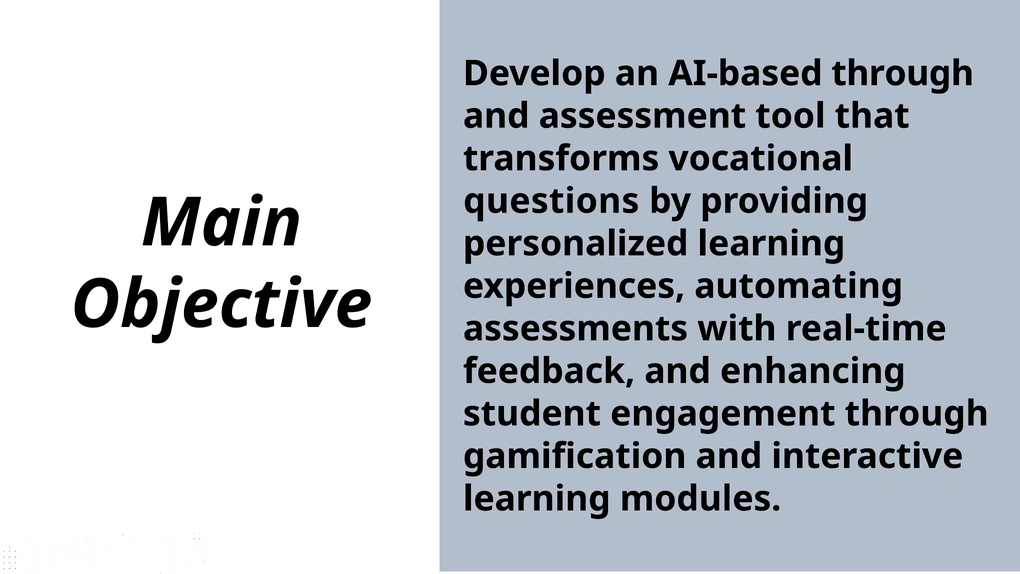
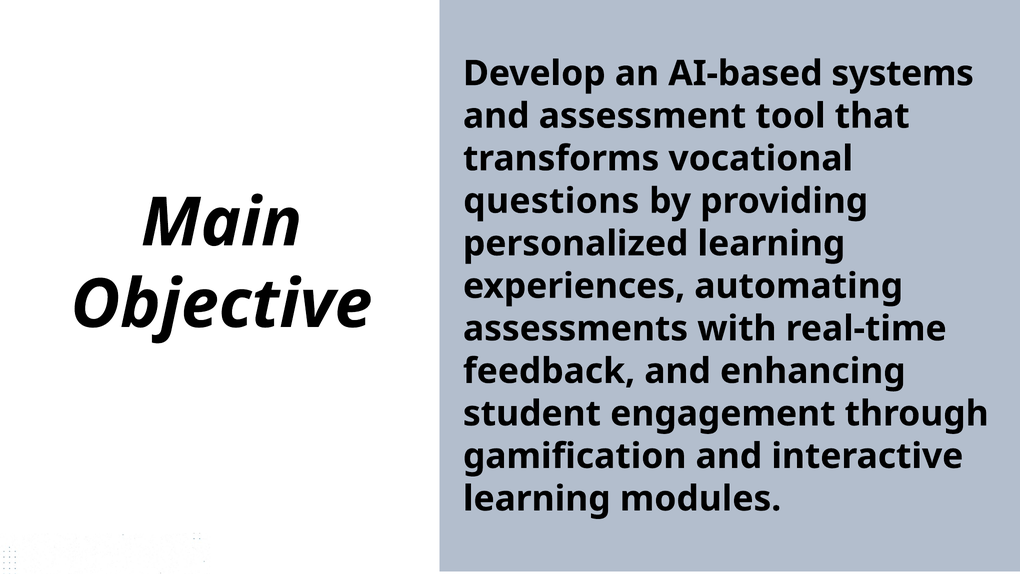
AI-based through: through -> systems (903, 73)
